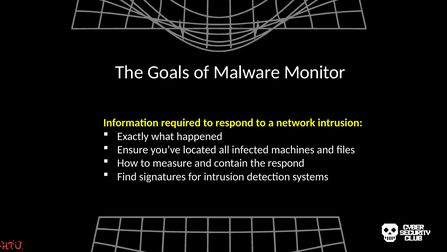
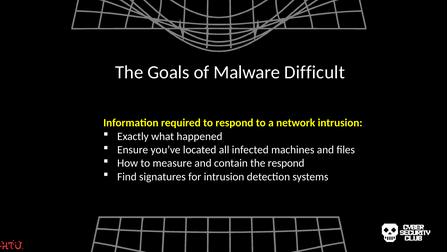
Monitor: Monitor -> Difficult (315, 72)
